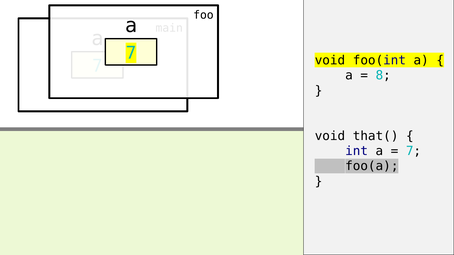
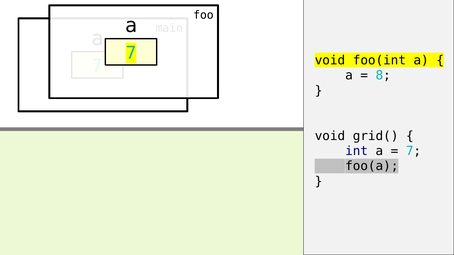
that(: that( -> grid( (376, 136)
